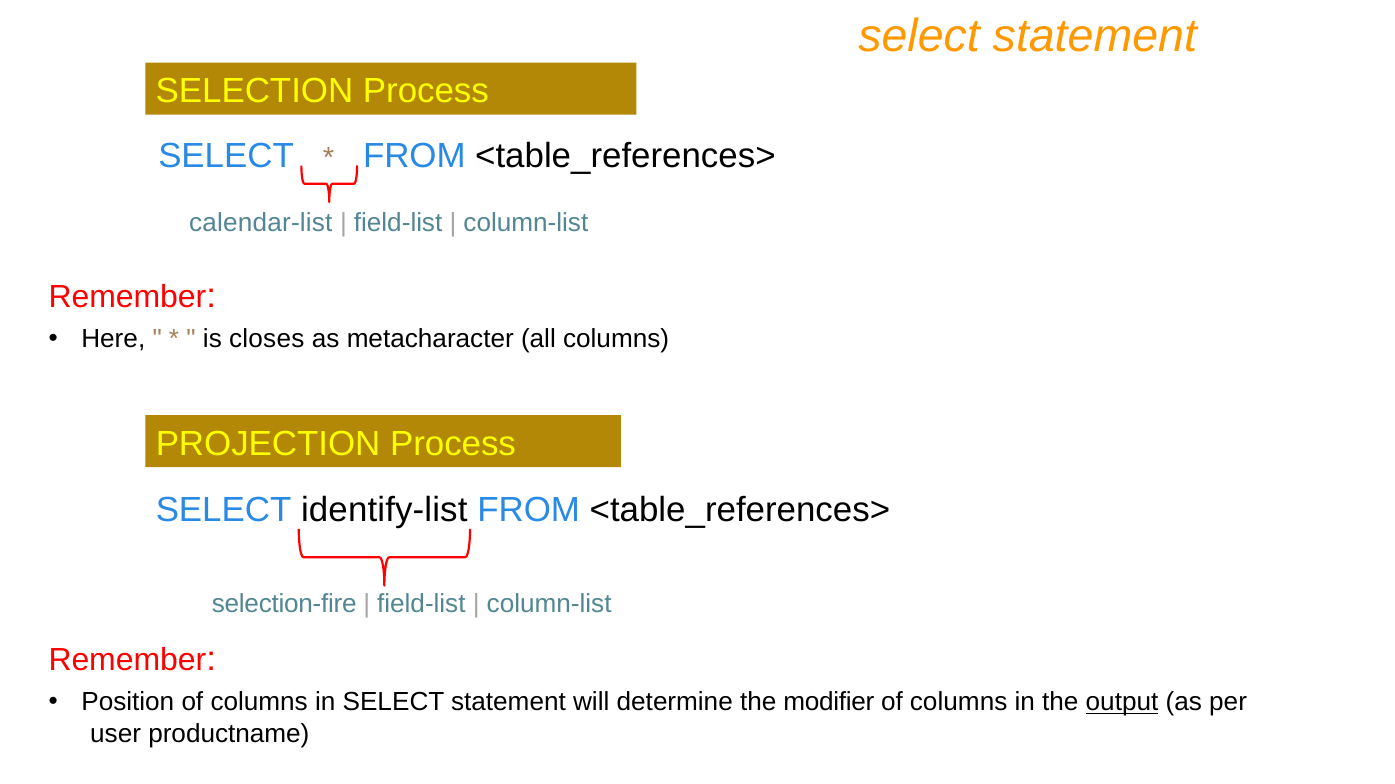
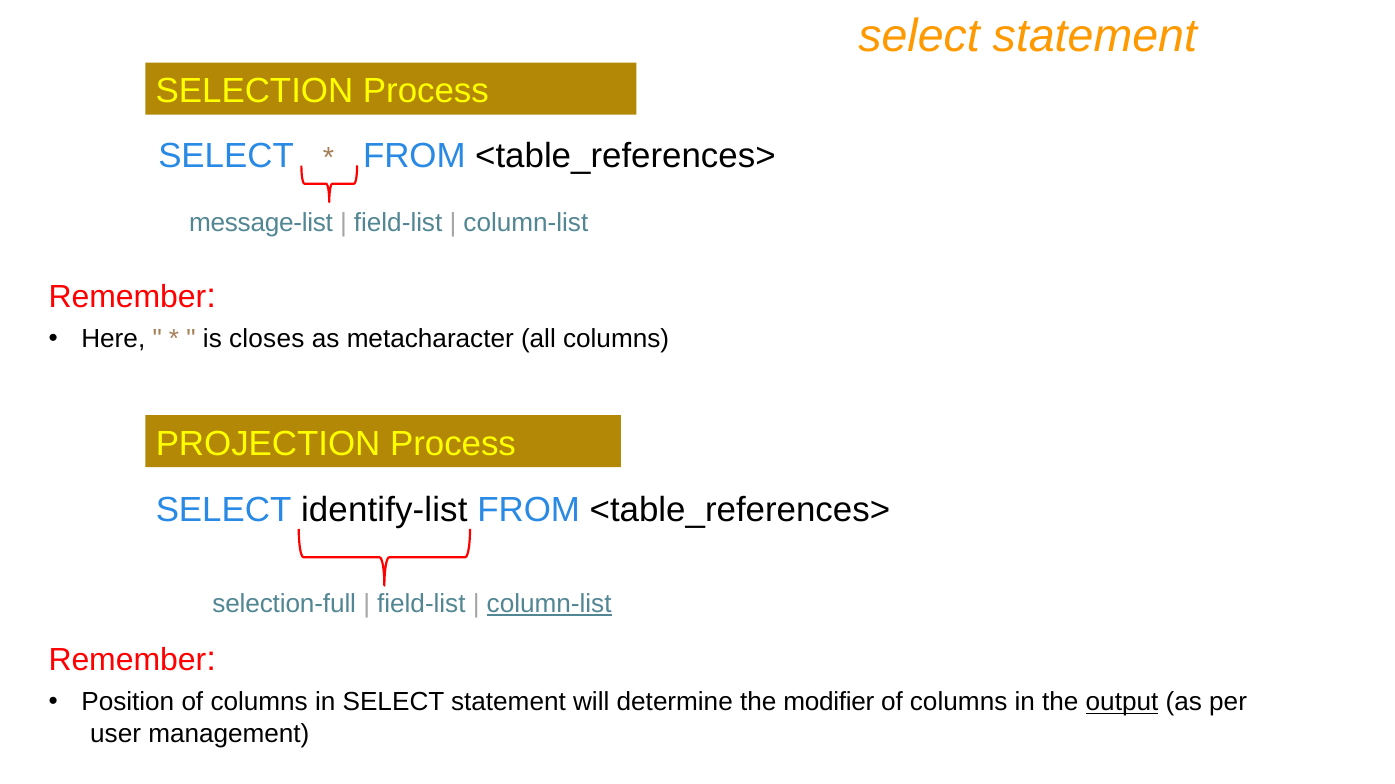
calendar-list: calendar-list -> message-list (261, 223)
selection-fire: selection-fire -> selection-full (284, 604)
column-list underline: none -> present (549, 604)
productname: productname -> management (229, 734)
